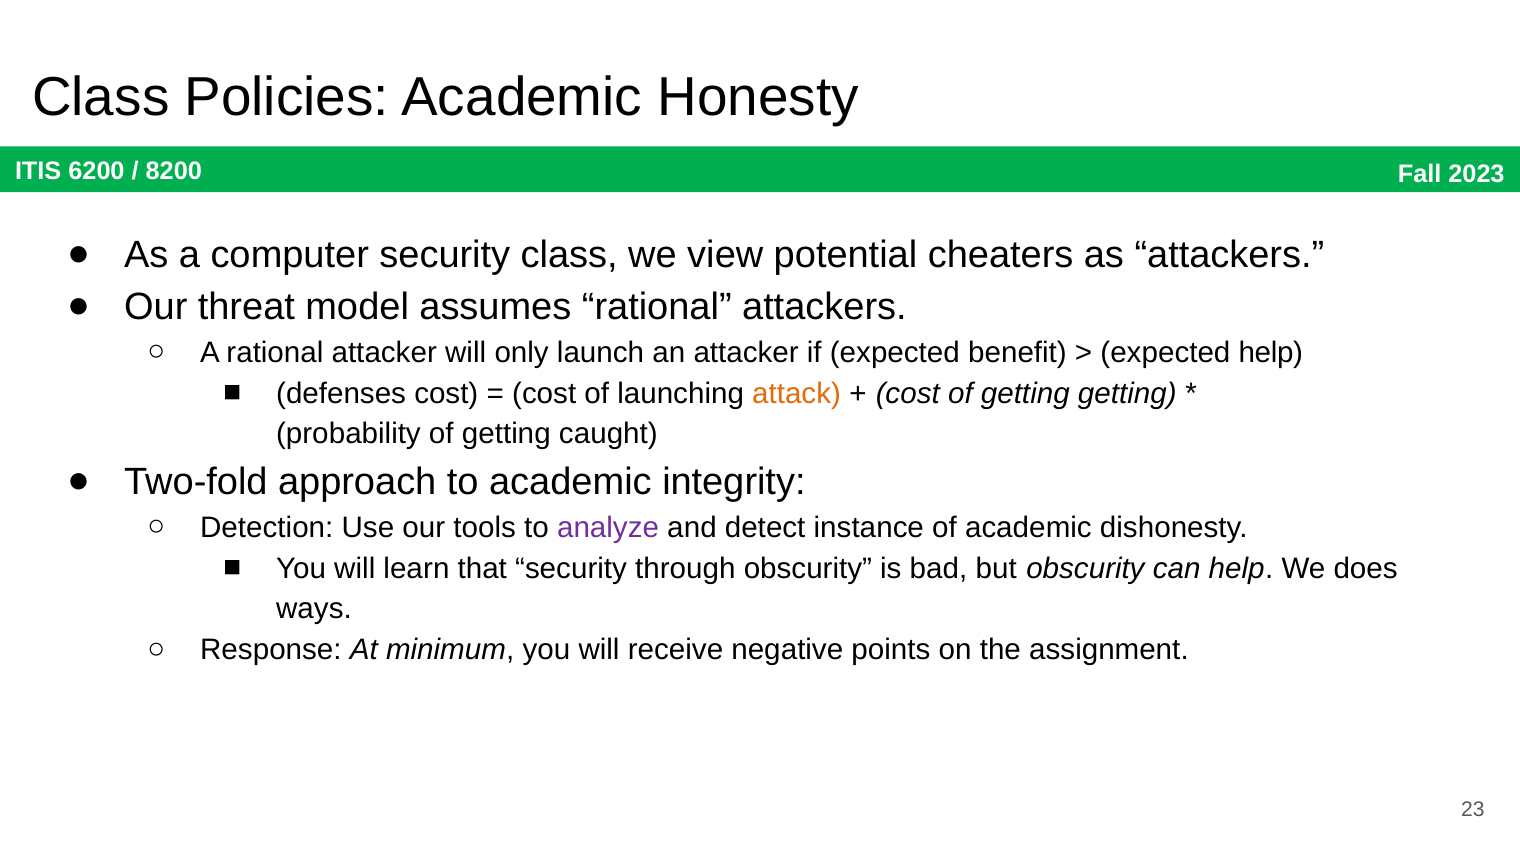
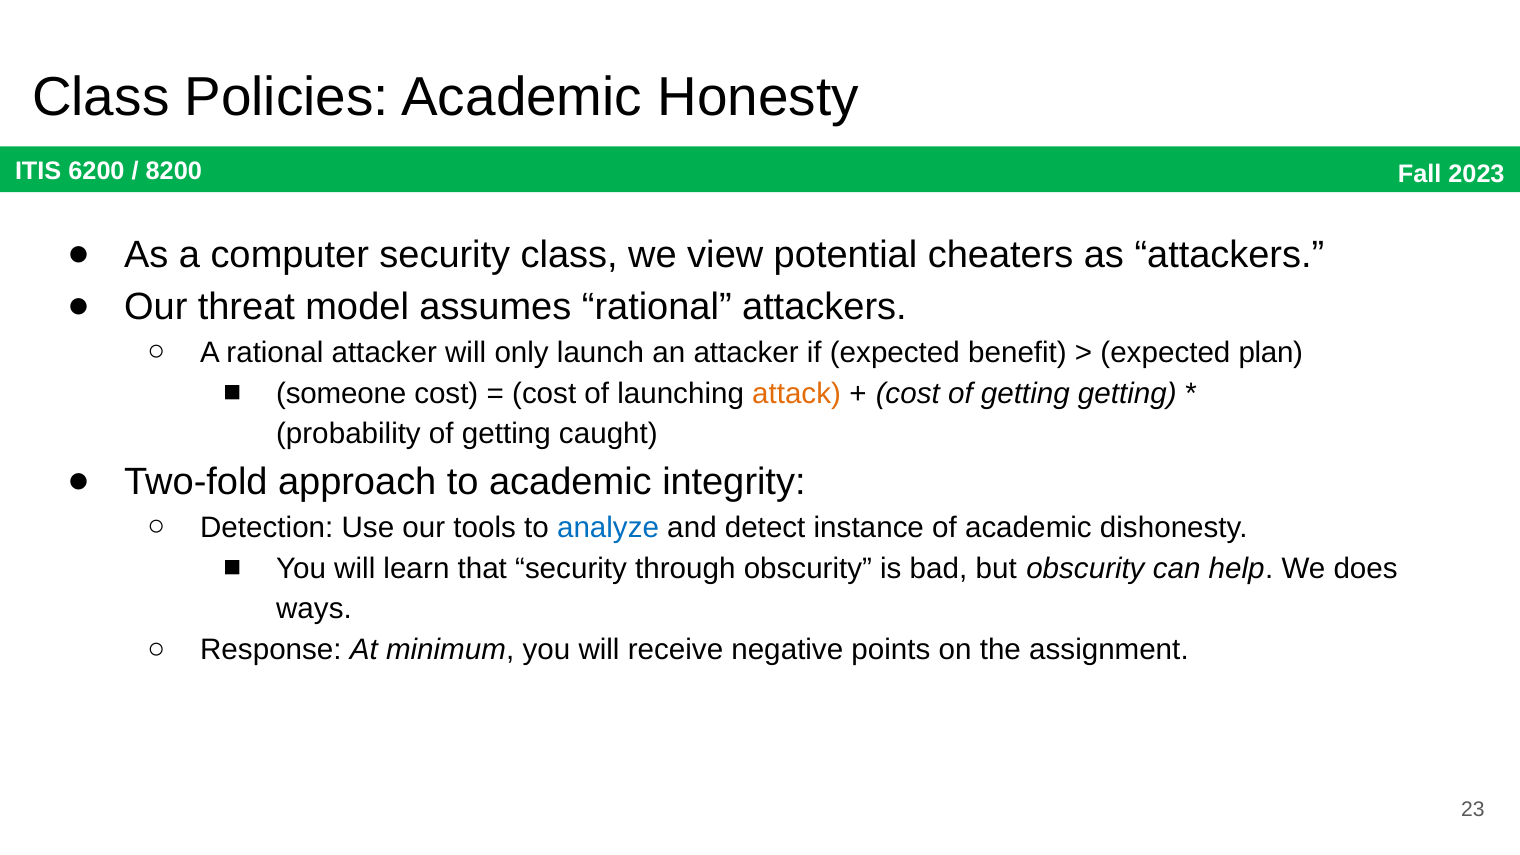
expected help: help -> plan (1271, 352)
defenses: defenses -> someone (341, 393)
analyze colour: purple -> blue (608, 528)
